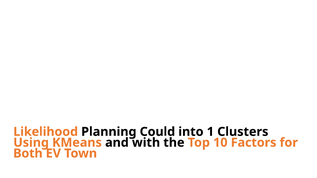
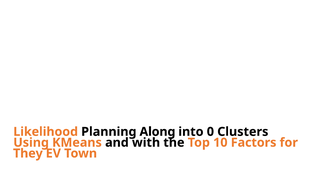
Could: Could -> Along (157, 132)
1: 1 -> 0 (210, 132)
Both: Both -> They (28, 154)
